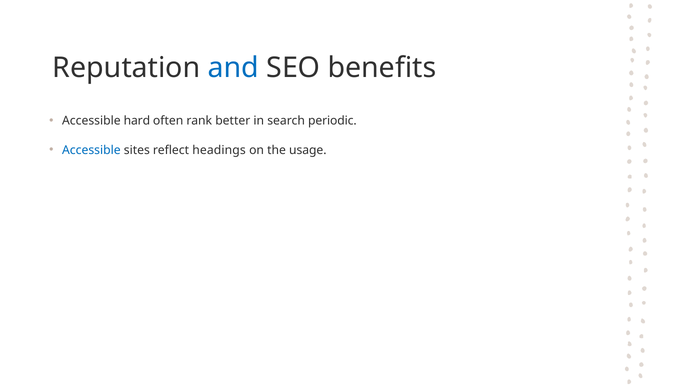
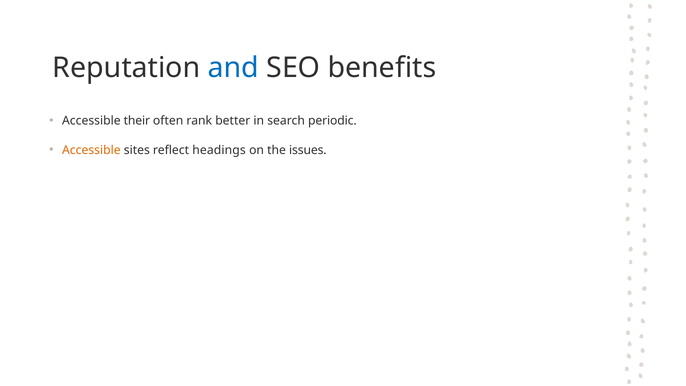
hard: hard -> their (137, 121)
Accessible colour: blue -> orange (91, 150)
usage: usage -> issues (308, 150)
